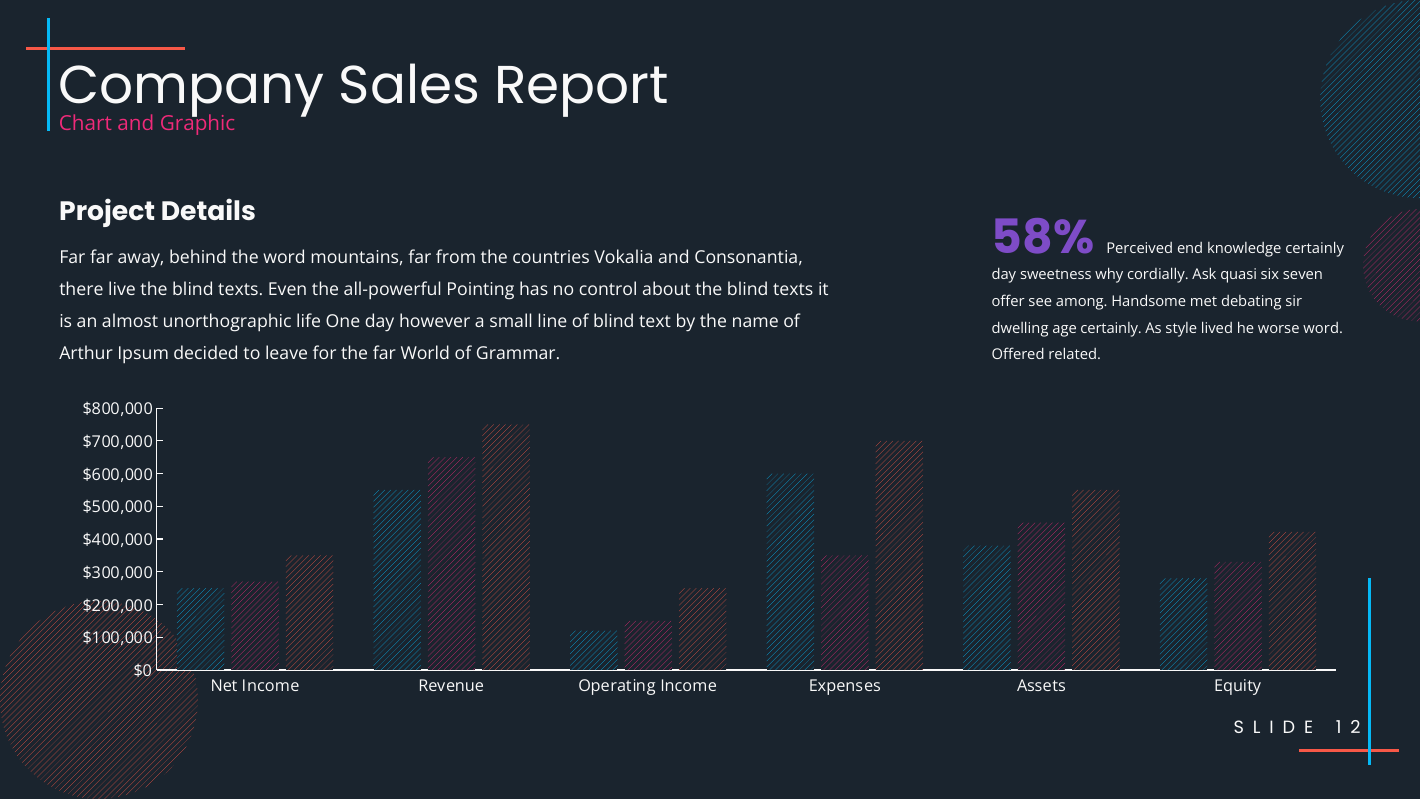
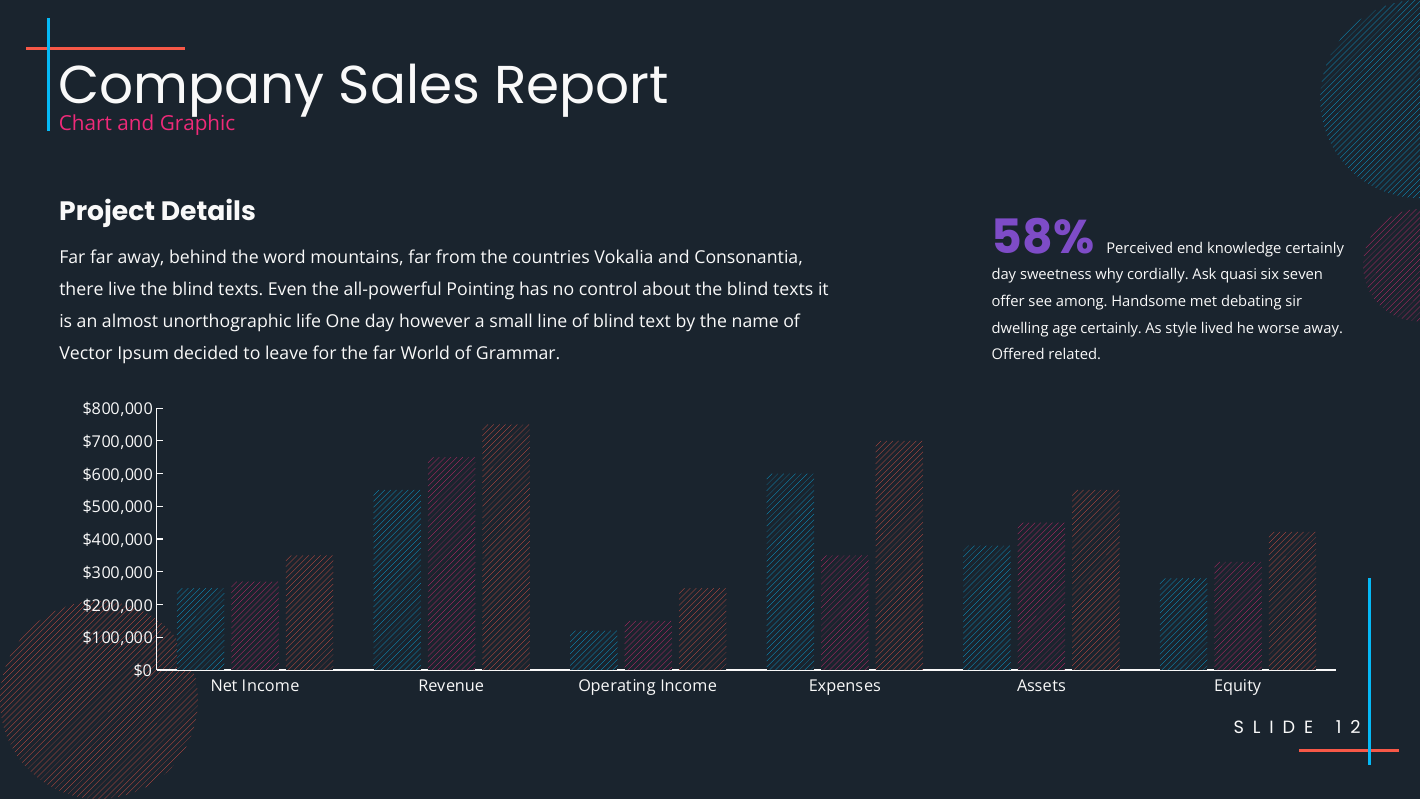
worse word: word -> away (1323, 328)
Arthur: Arthur -> Vector (86, 353)
